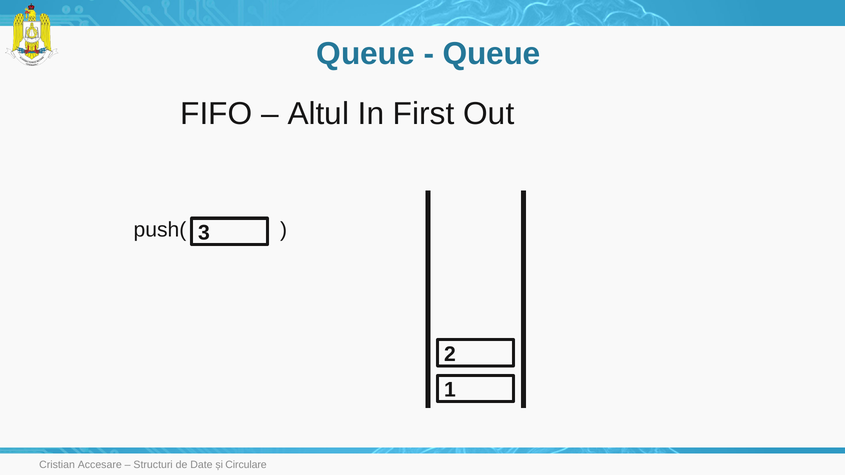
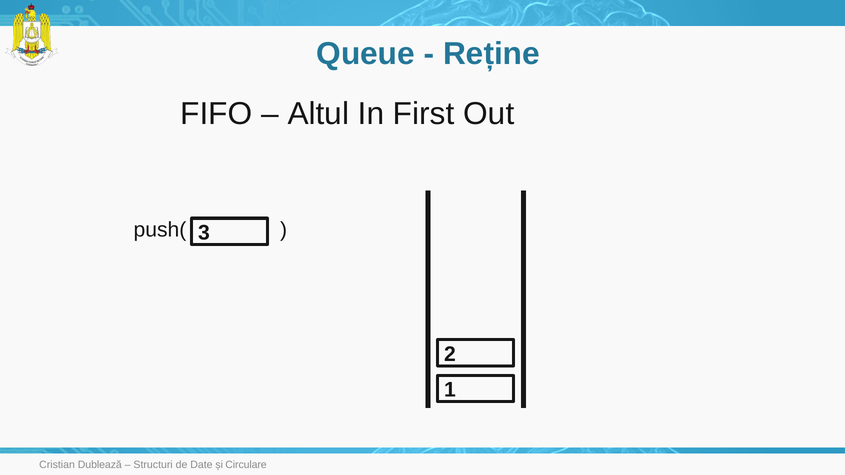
Queue: Queue -> Reține (491, 54)
Accesare: Accesare -> Dublează (100, 465)
